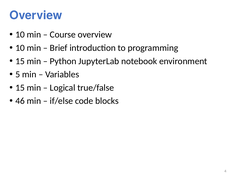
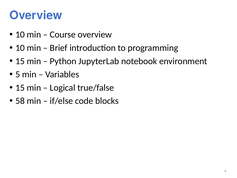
46: 46 -> 58 (20, 101)
